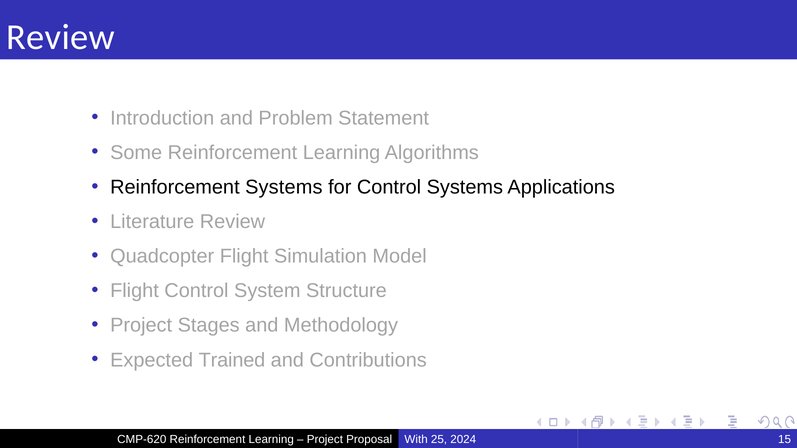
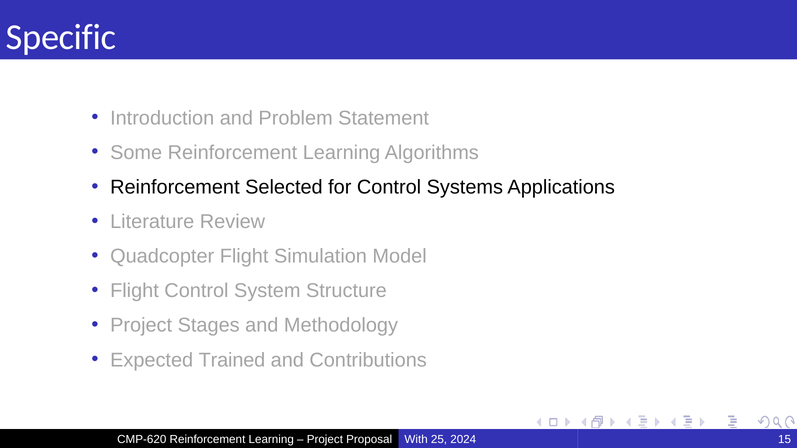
Review: Review -> Specific (61, 37)
Reinforcement Systems: Systems -> Selected (284, 187)
